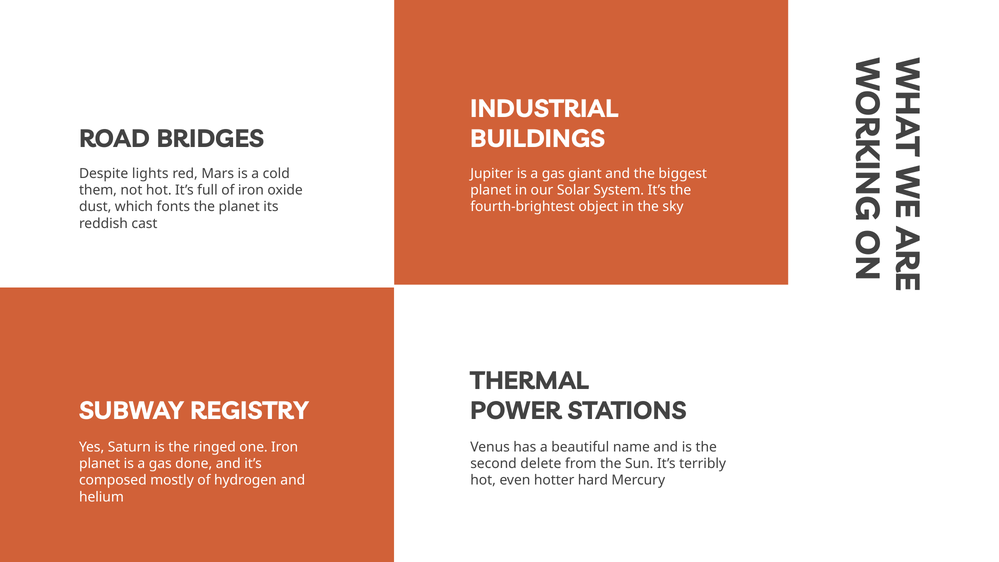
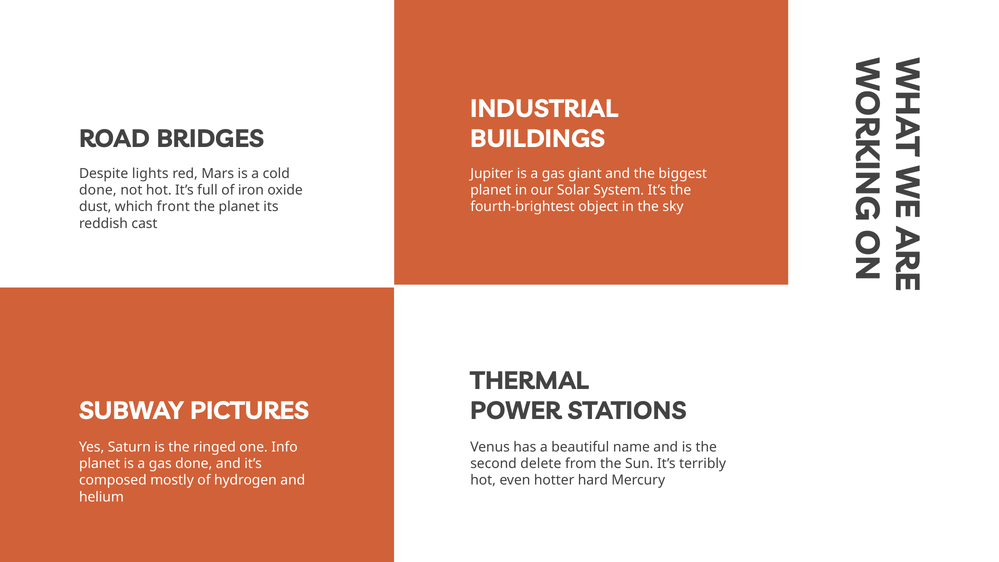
them: them -> done (98, 190)
fonts: fonts -> front (173, 207)
REGISTRY: REGISTRY -> PICTURES (250, 411)
one Iron: Iron -> Info (285, 447)
